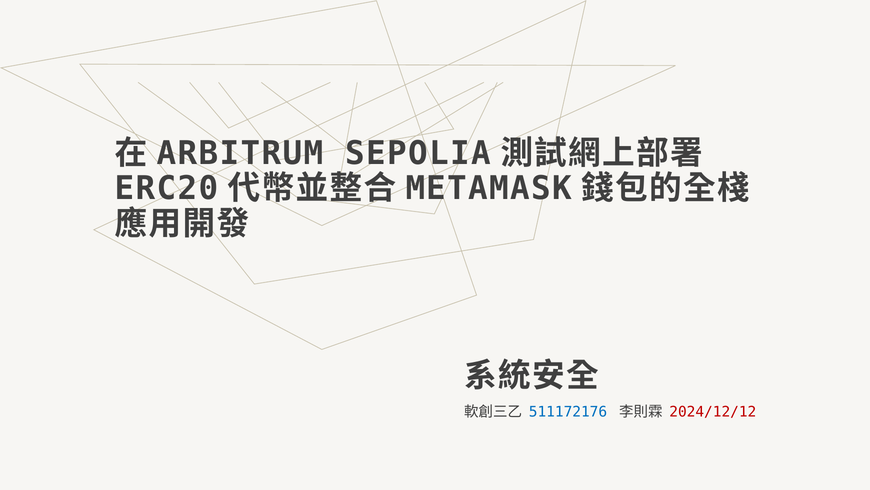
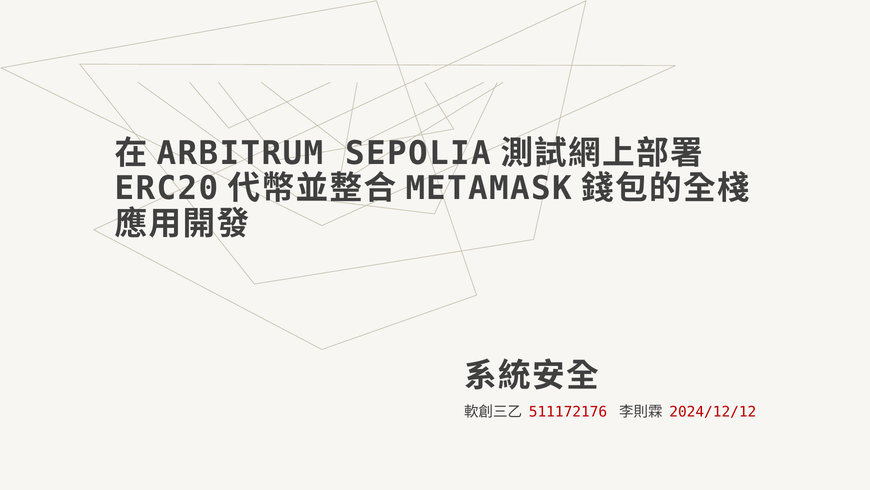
511172176 colour: blue -> red (568, 412)
